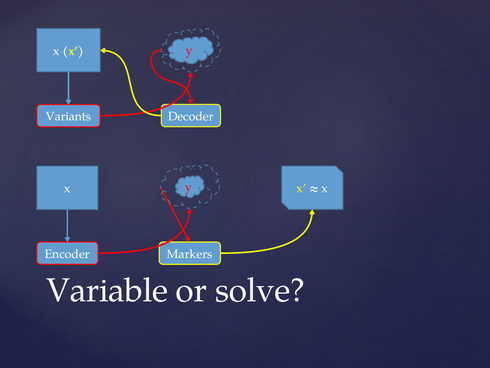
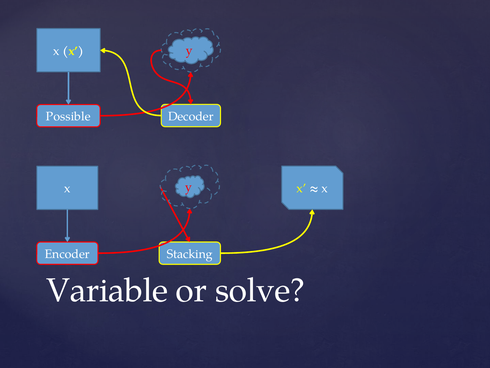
Variants: Variants -> Possible (68, 116)
Markers: Markers -> Stacking (190, 254)
